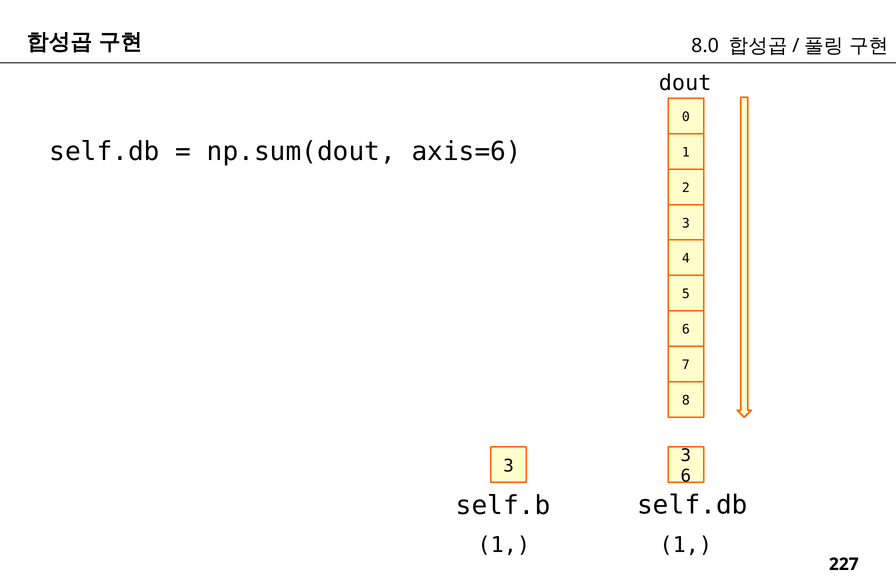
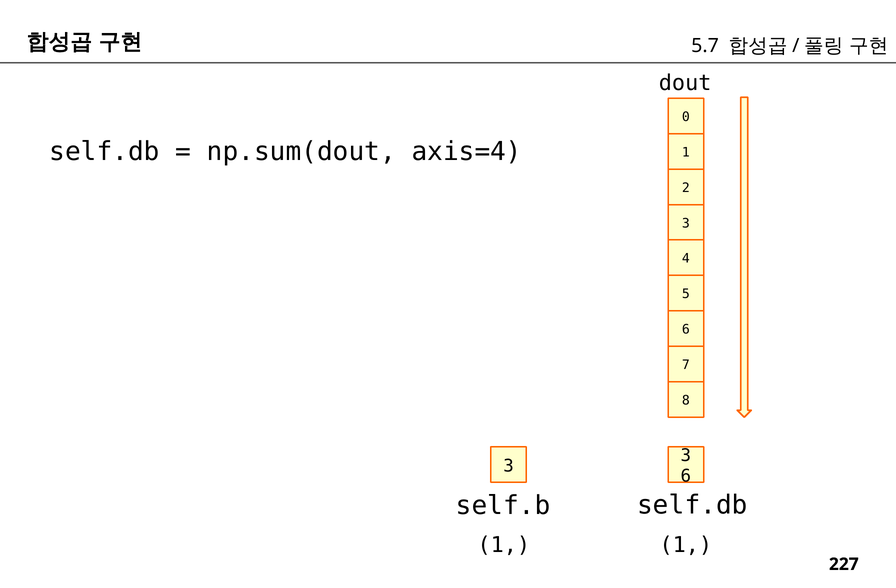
8.0: 8.0 -> 5.7 (705, 46)
axis=6: axis=6 -> axis=4 (467, 152)
